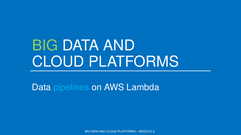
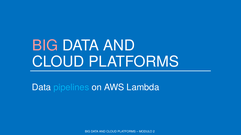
BIG colour: light green -> pink (45, 46)
